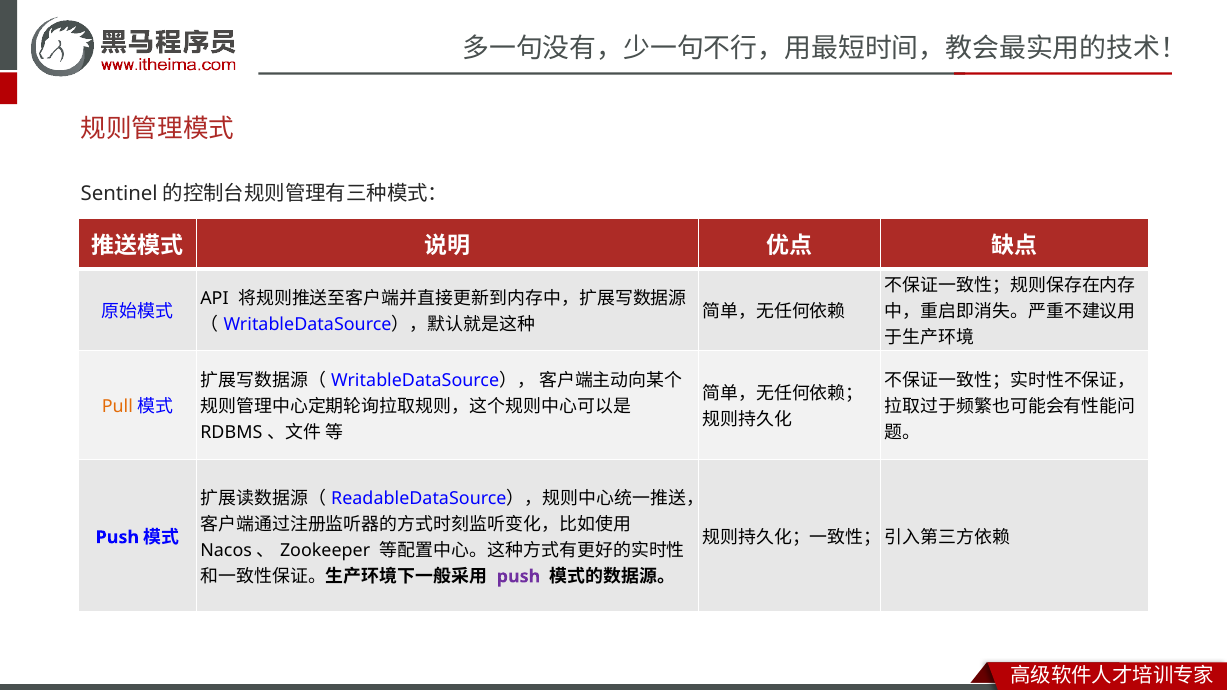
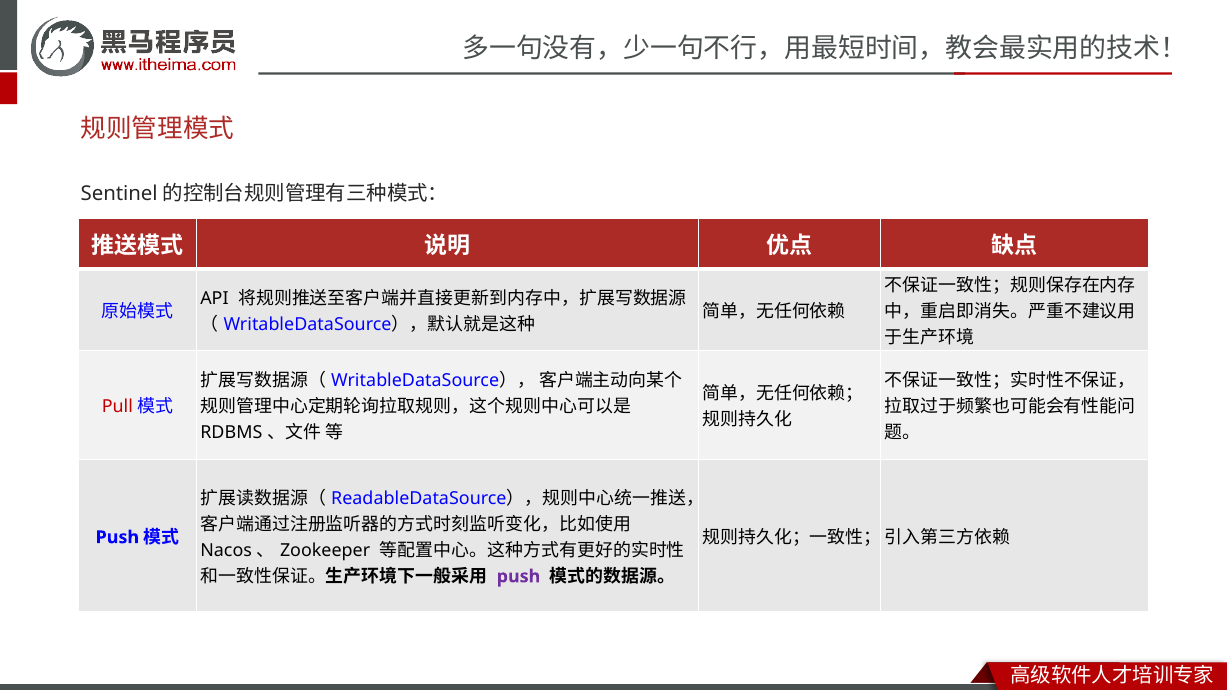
Pull colour: orange -> red (117, 407)
